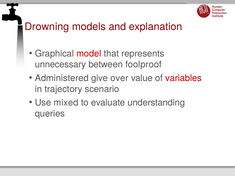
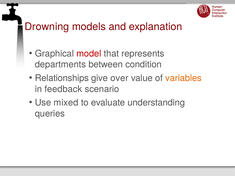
unnecessary: unnecessary -> departments (60, 65)
foolproof: foolproof -> condition (144, 65)
Administered: Administered -> Relationships (62, 78)
variables colour: red -> orange (183, 78)
trajectory: trajectory -> feedback (63, 89)
